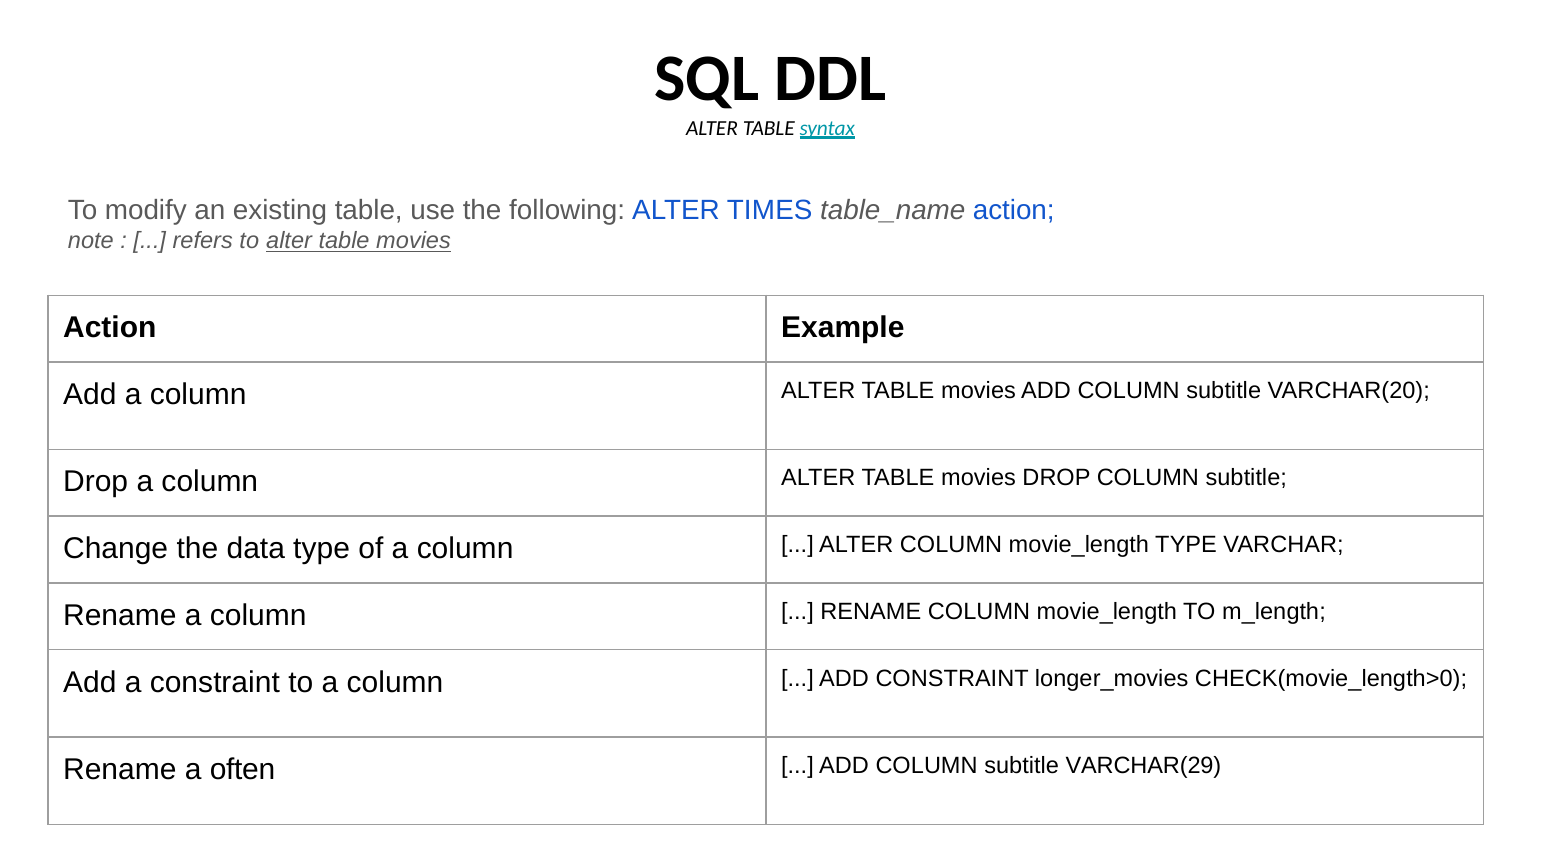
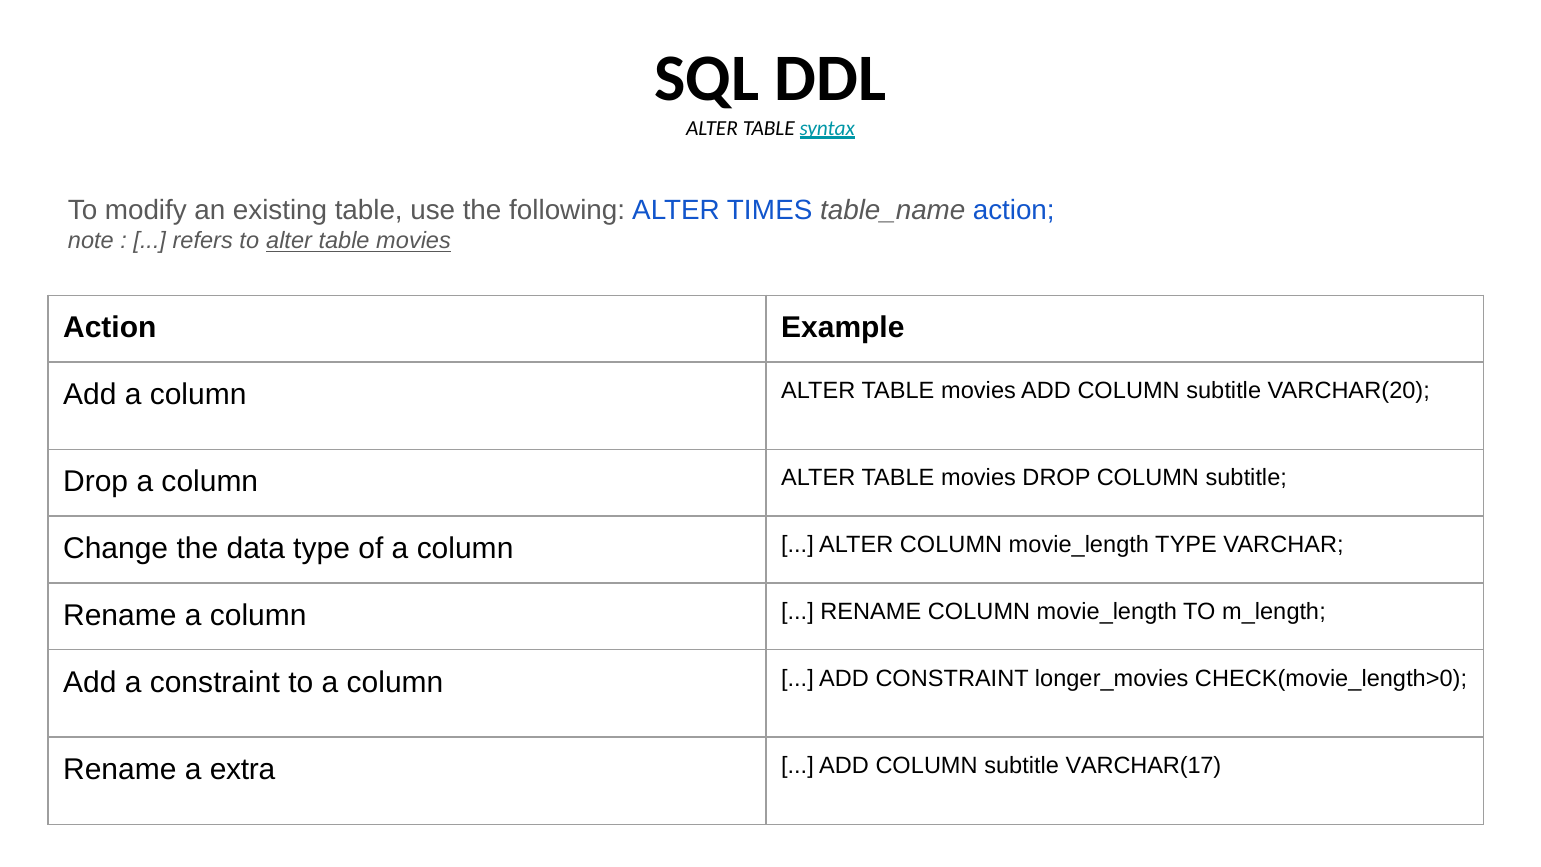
often: often -> extra (243, 769)
VARCHAR(29: VARCHAR(29 -> VARCHAR(17 (1143, 766)
